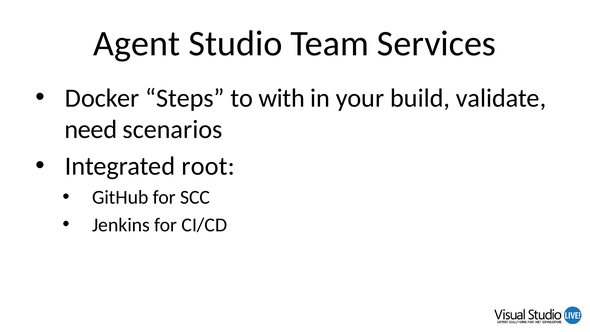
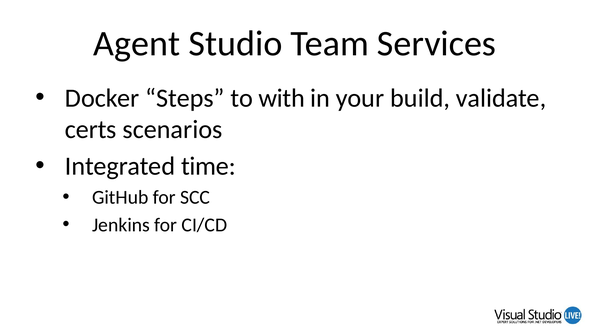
need: need -> certs (91, 129)
root: root -> time (208, 166)
